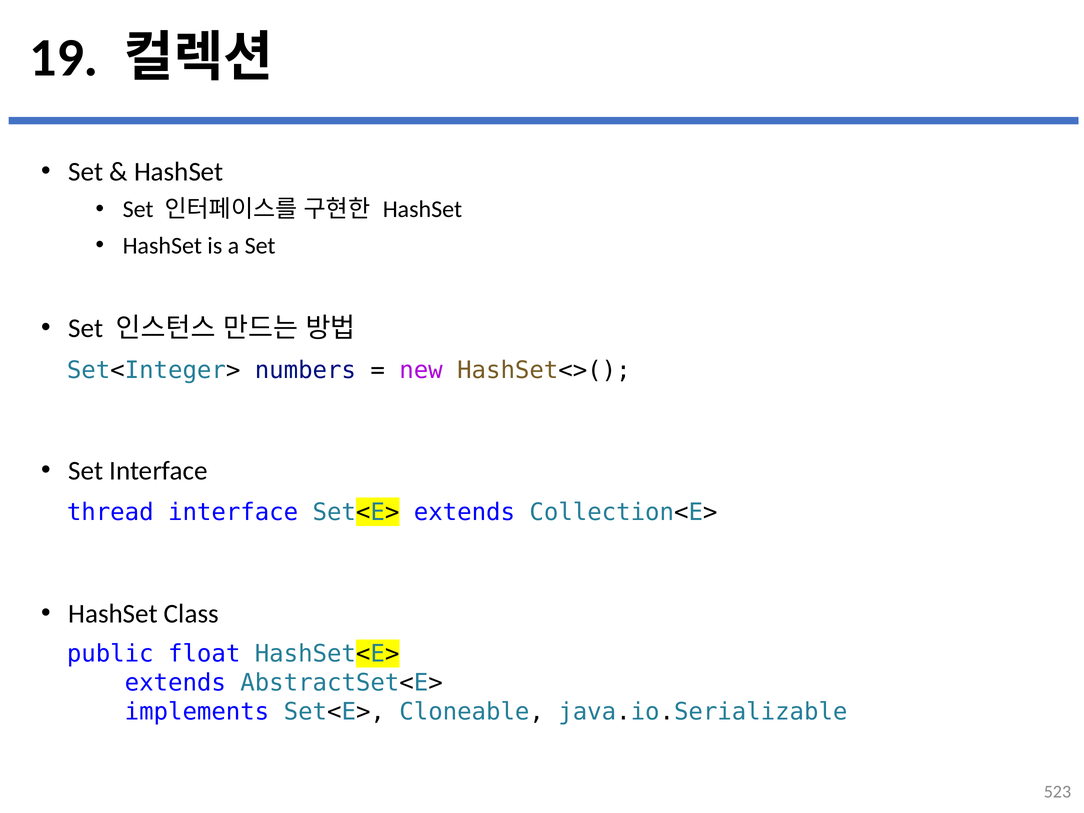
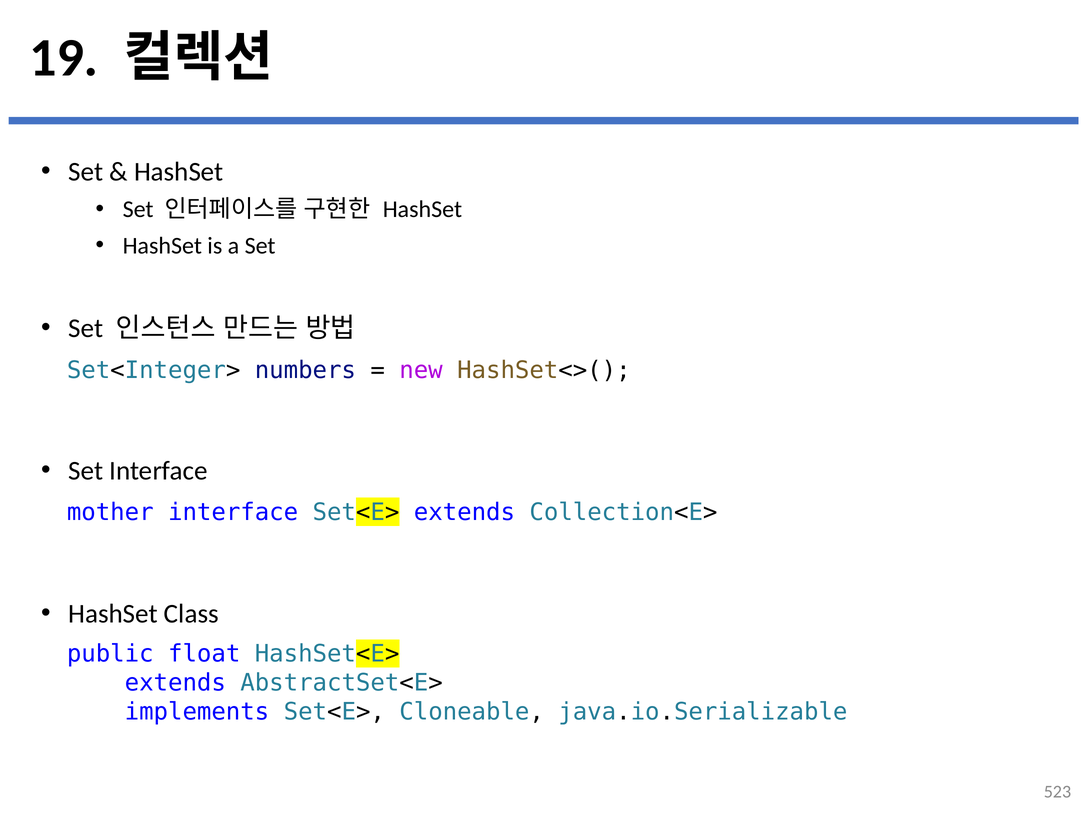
thread: thread -> mother (110, 512)
